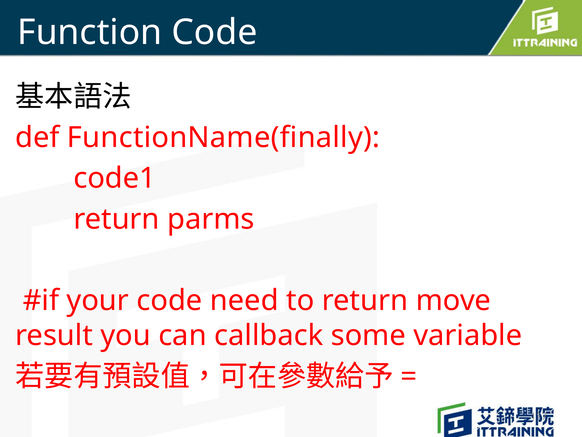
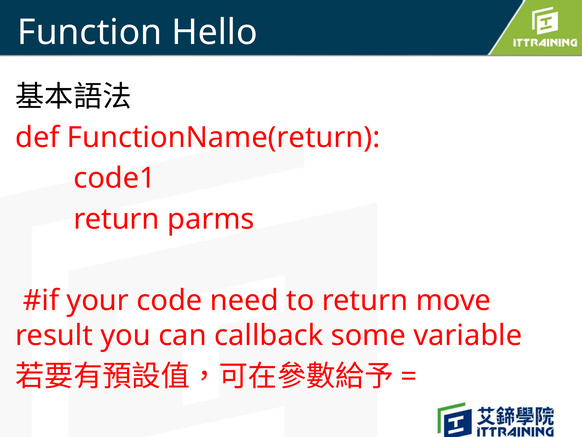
Function Code: Code -> Hello (215, 33)
FunctionName(finally: FunctionName(finally -> FunctionName(return (224, 137)
